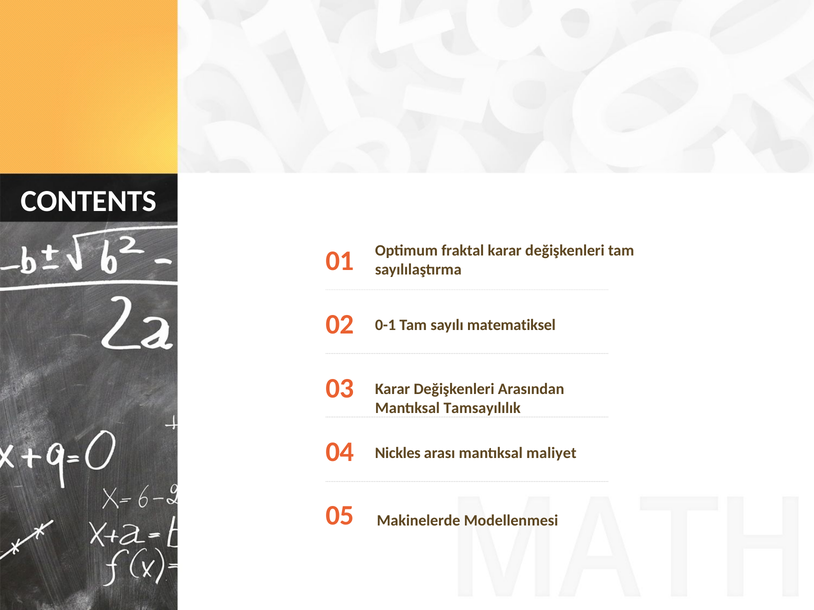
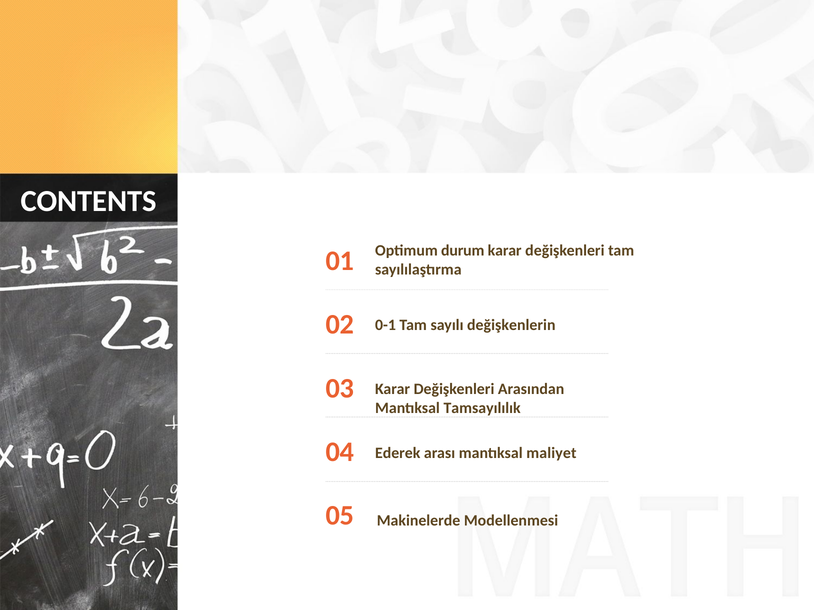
fraktal: fraktal -> durum (463, 251)
matematiksel: matematiksel -> değişkenlerin (511, 325)
Nickles: Nickles -> Ederek (398, 453)
